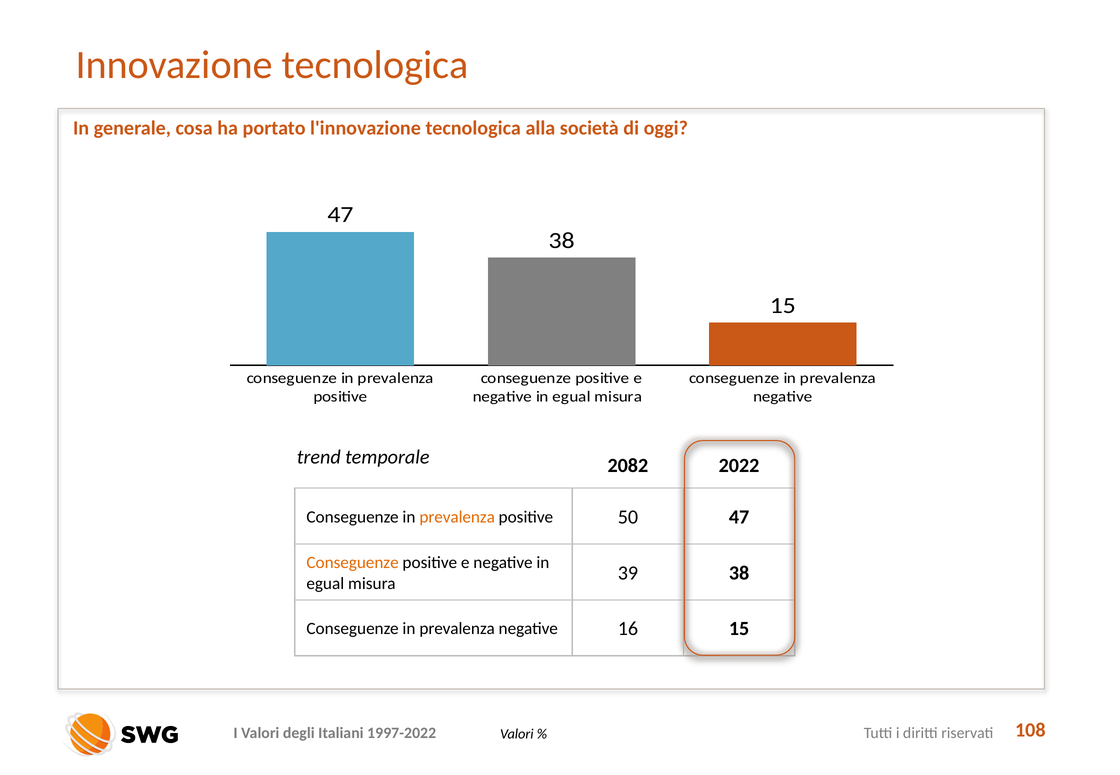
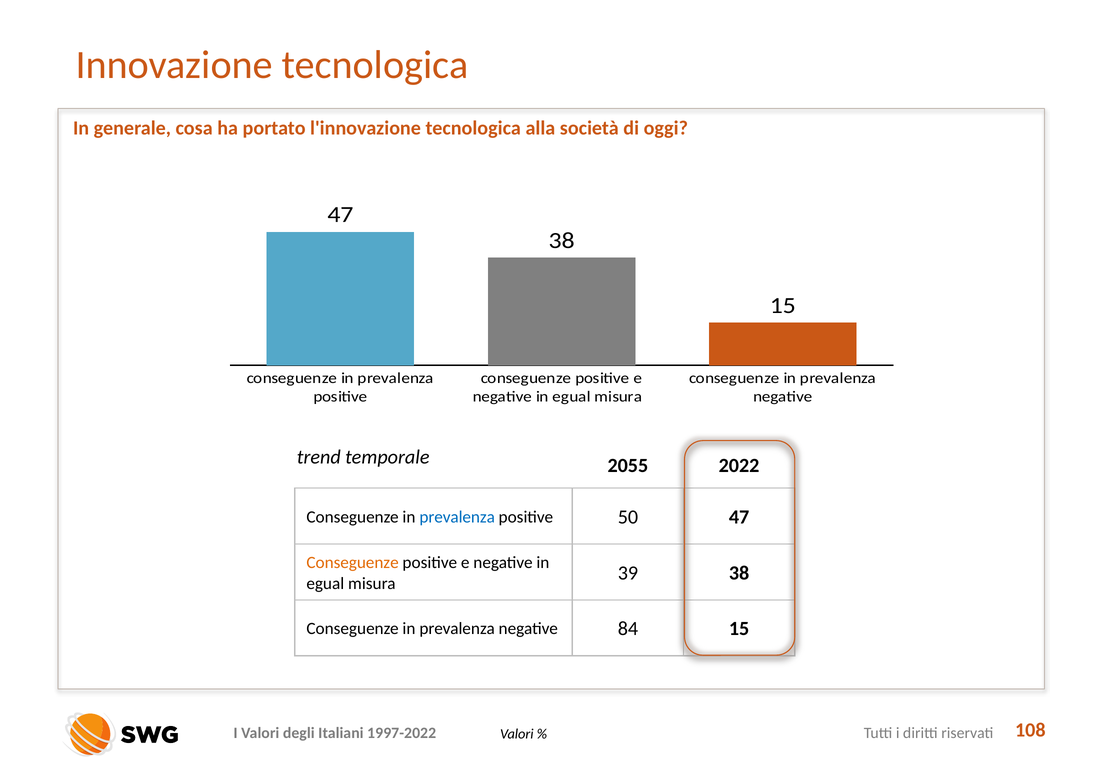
2082: 2082 -> 2055 (628, 466)
prevalenza colour: orange -> blue (457, 517)
16: 16 -> 84 (628, 629)
